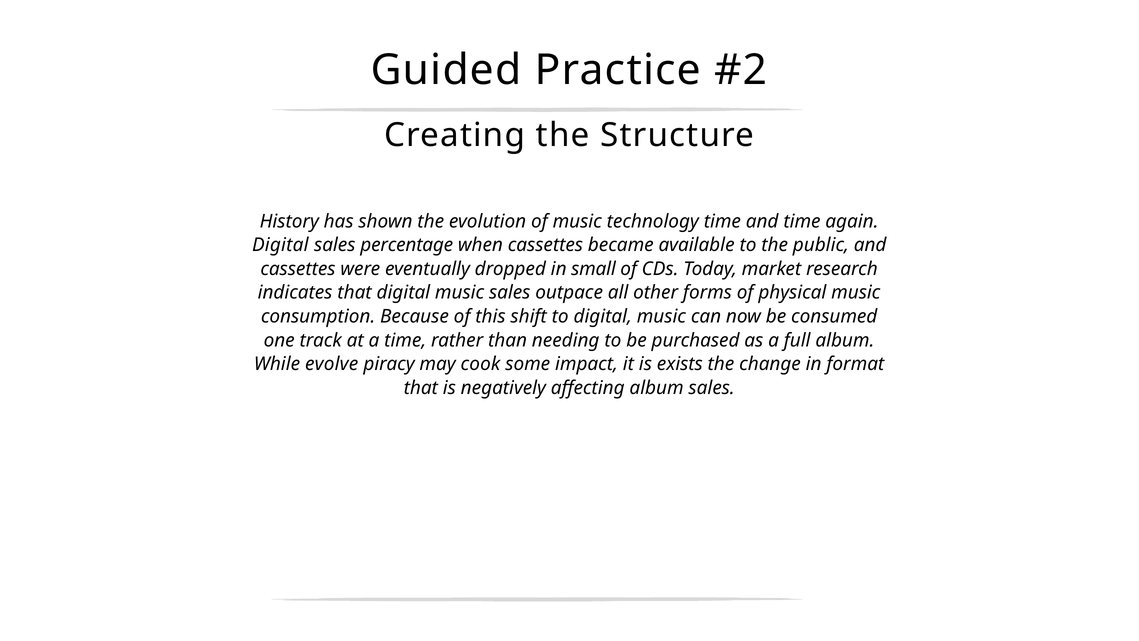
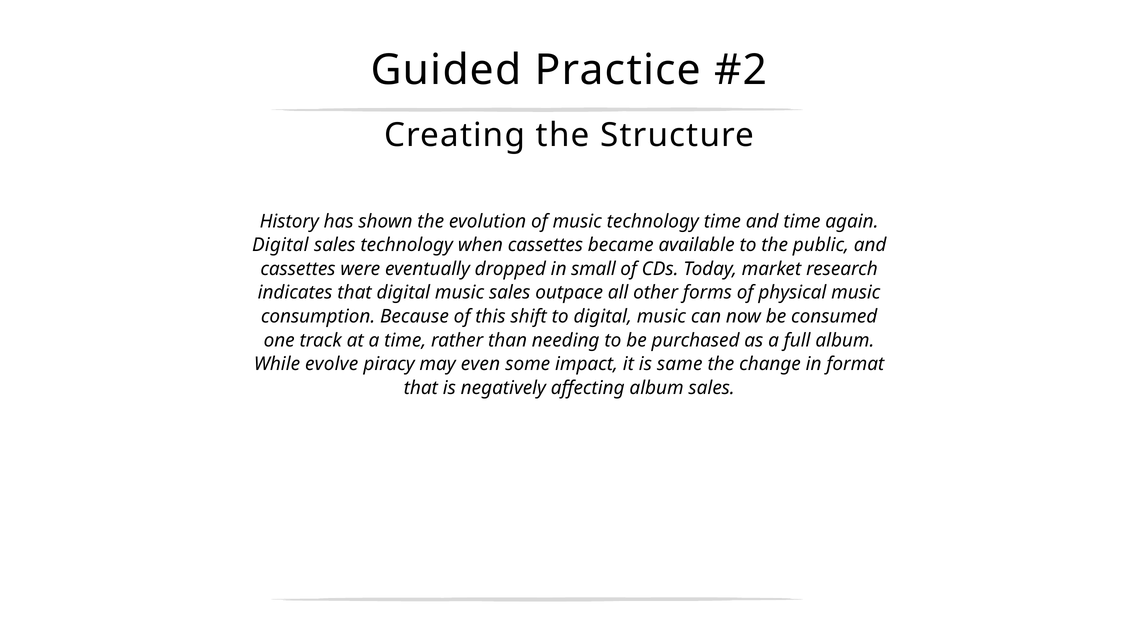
sales percentage: percentage -> technology (407, 245)
cook: cook -> even (480, 364)
exists: exists -> same (680, 364)
